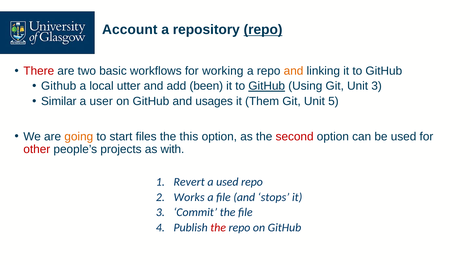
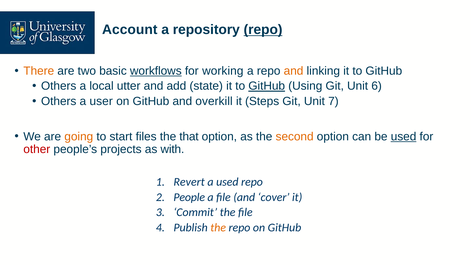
There colour: red -> orange (39, 71)
workflows underline: none -> present (156, 71)
Github: Github -> Others (59, 86)
been: been -> state (206, 86)
Unit 3: 3 -> 6 (377, 86)
Similar: Similar -> Others (59, 101)
usages: usages -> overkill (214, 101)
Them: Them -> Steps (262, 101)
5: 5 -> 7 (333, 101)
this: this -> that (189, 136)
second colour: red -> orange (295, 136)
used underline: none -> present (404, 136)
Works: Works -> People (189, 197)
stops: stops -> cover (274, 197)
the colour: red -> orange (218, 227)
